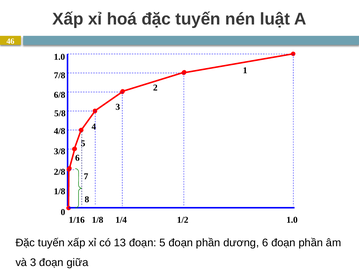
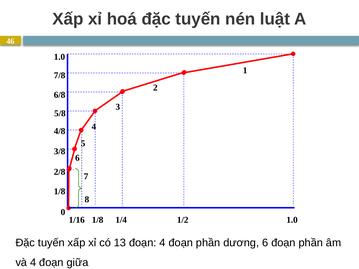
đoạn 5: 5 -> 4 (163, 243)
và 3: 3 -> 4 (33, 263)
